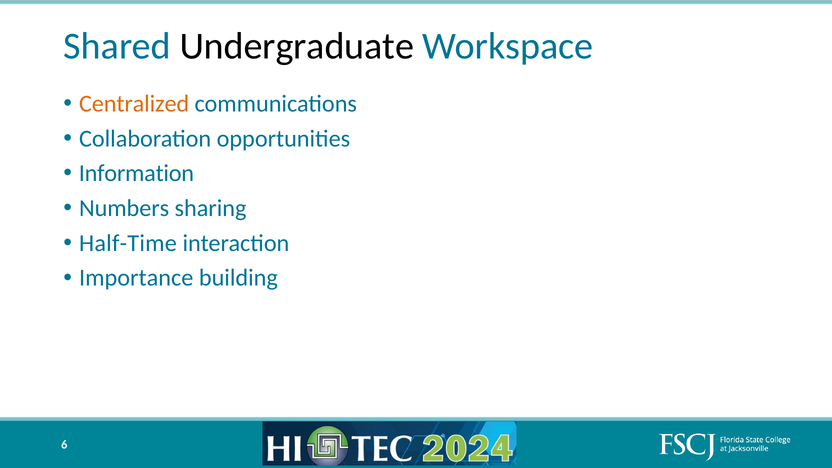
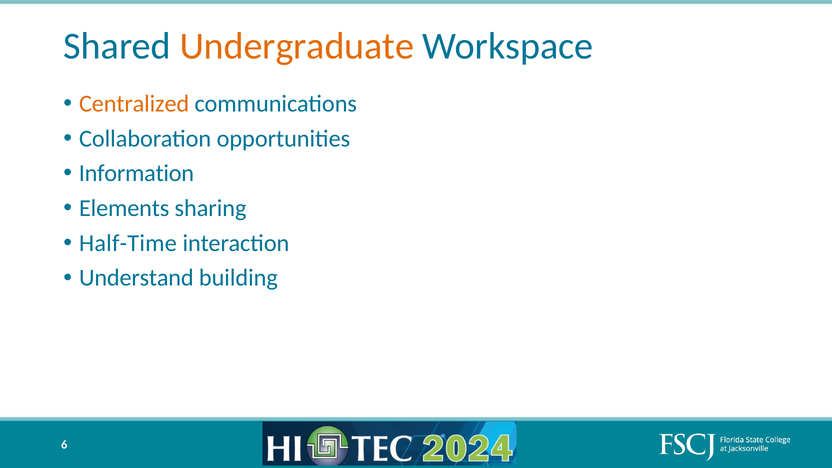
Undergraduate colour: black -> orange (297, 46)
Numbers: Numbers -> Elements (124, 208)
Importance: Importance -> Understand (136, 278)
